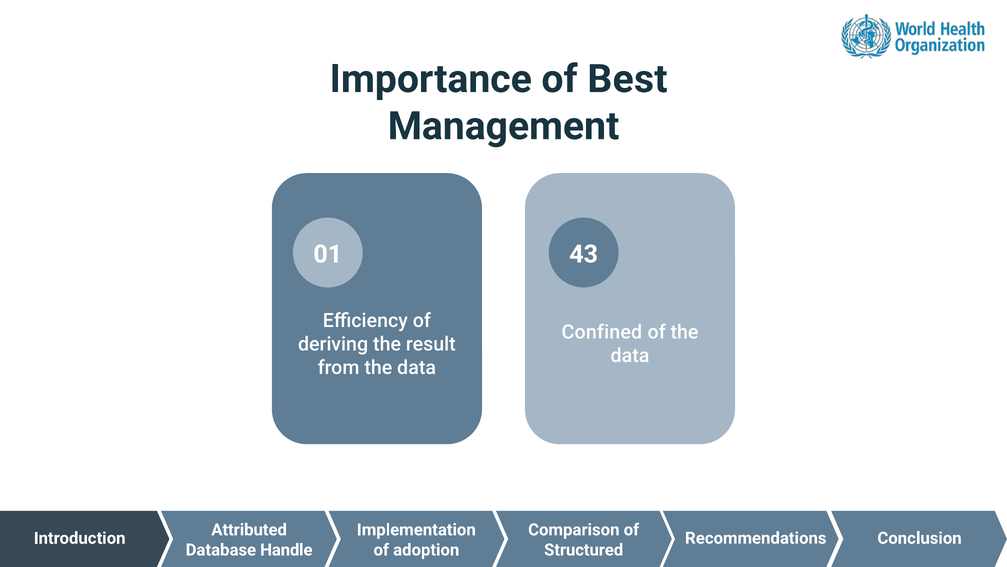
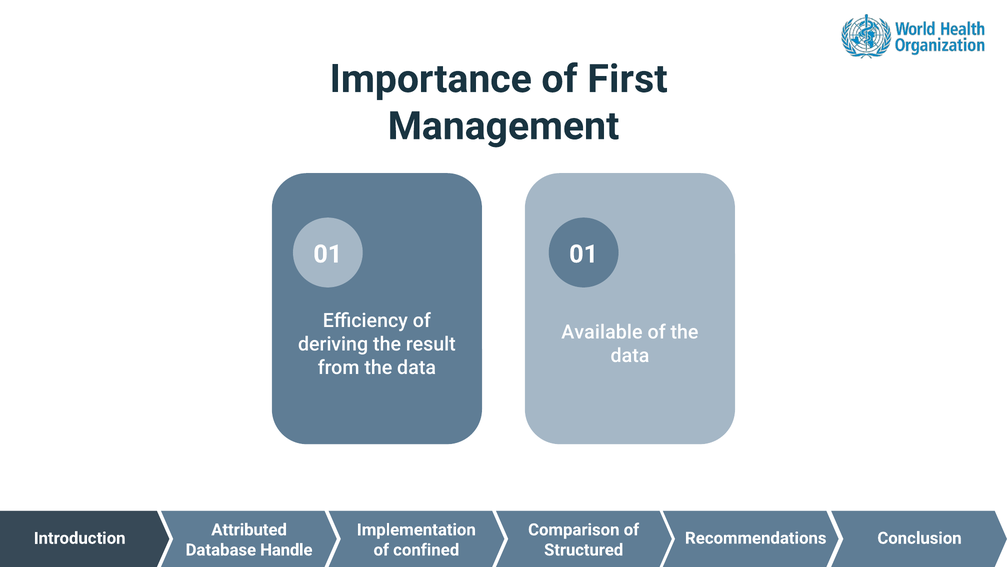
Best: Best -> First (627, 79)
01 43: 43 -> 01 (584, 254)
Confined: Confined -> Available (602, 332)
adoption: adoption -> confined (426, 549)
